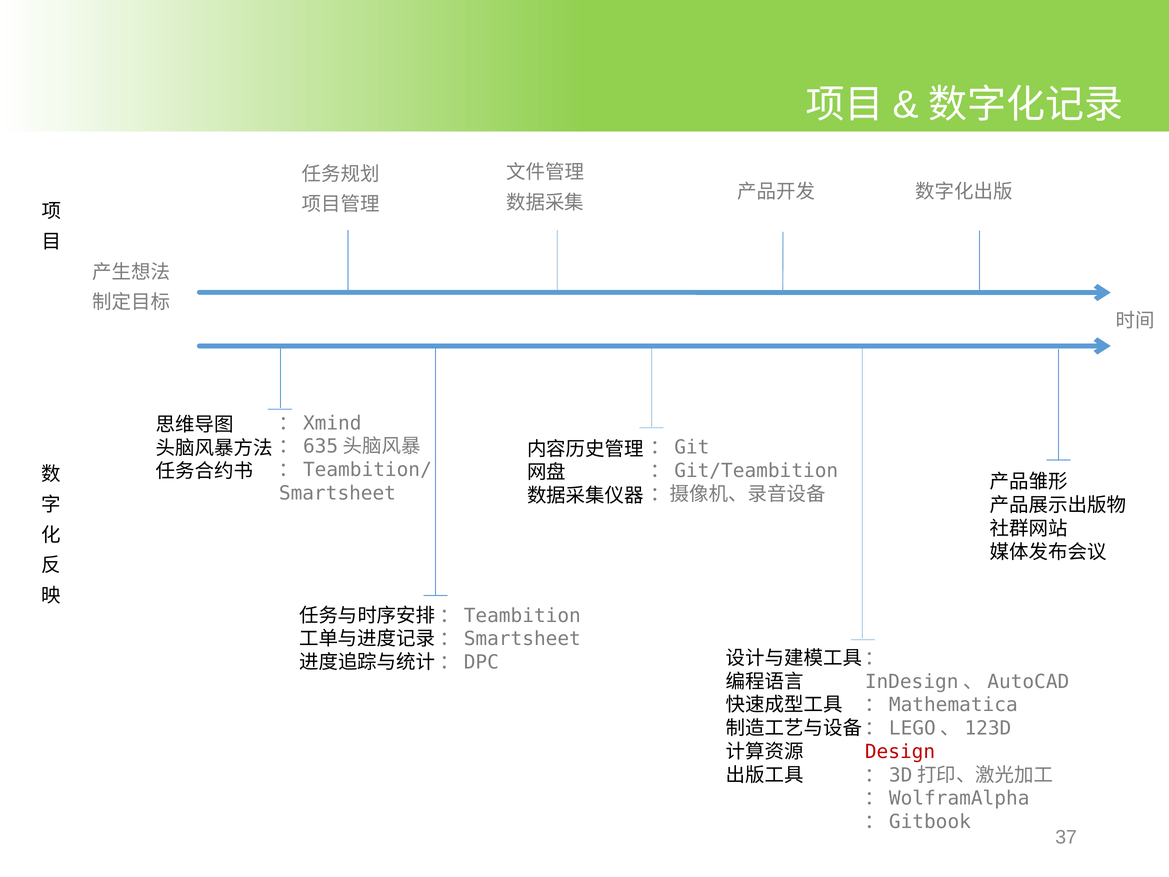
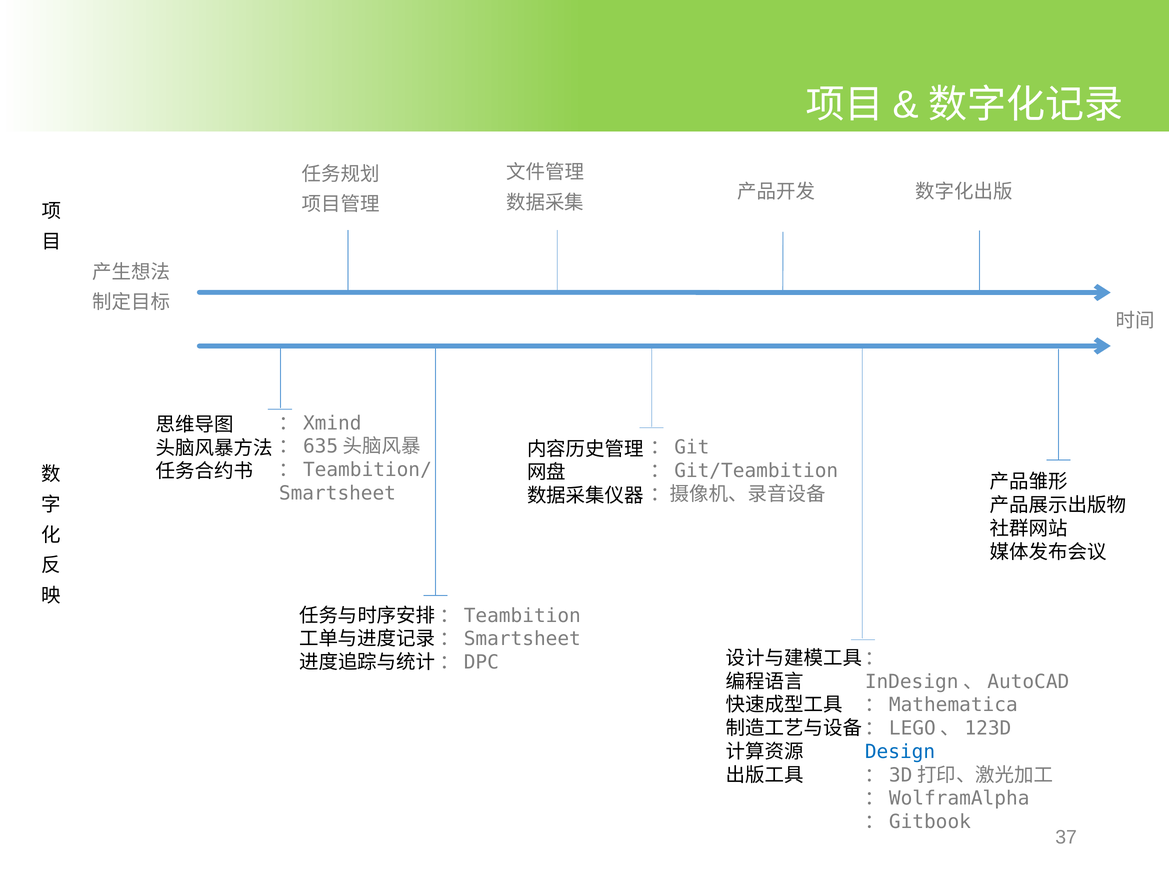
Design colour: red -> blue (900, 752)
